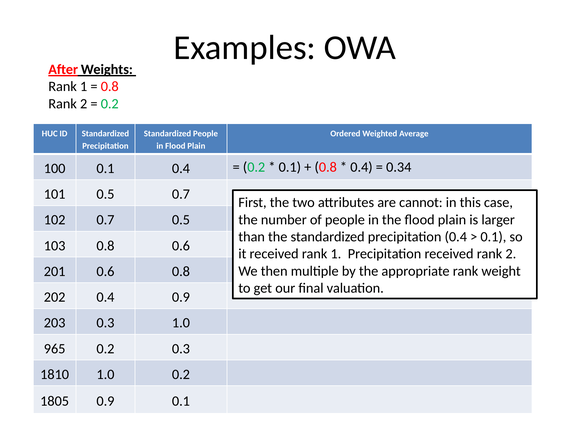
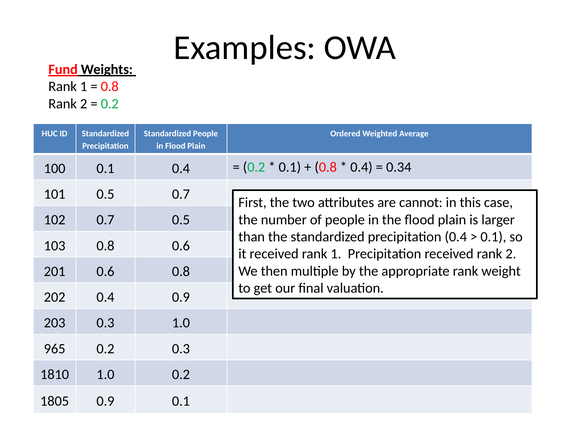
After: After -> Fund (63, 69)
